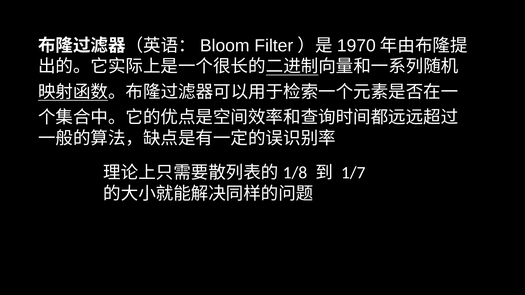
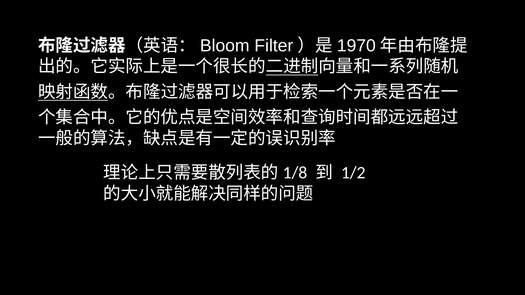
1/7: 1/7 -> 1/2 (353, 173)
